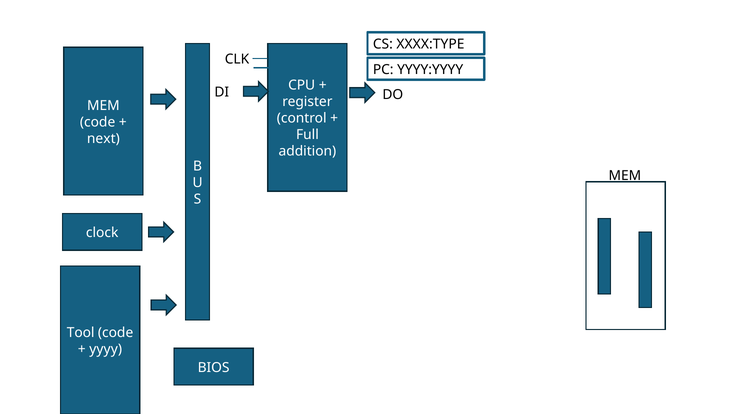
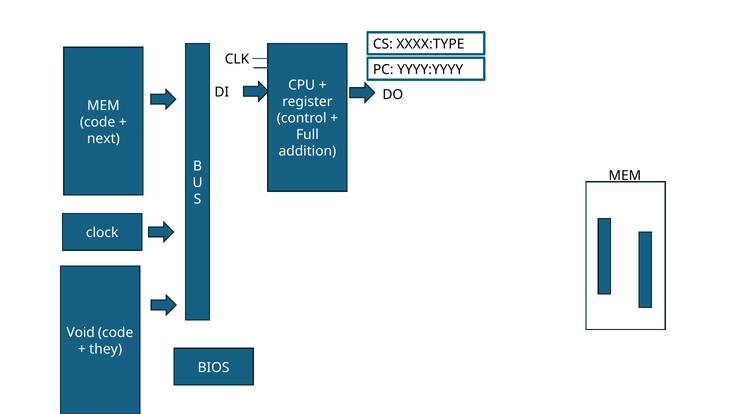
Tool: Tool -> Void (81, 332)
yyyy: yyyy -> they (106, 349)
